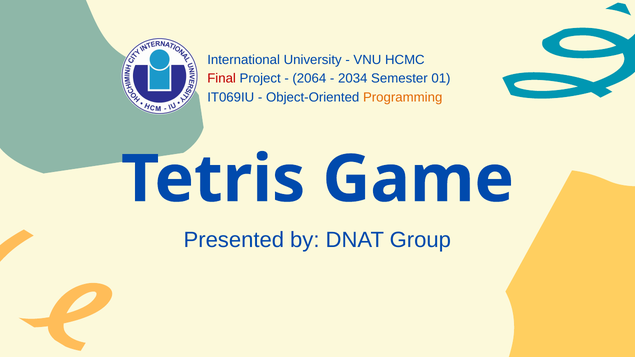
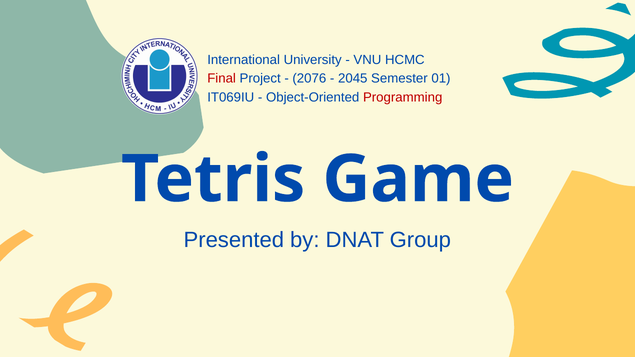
2064: 2064 -> 2076 (309, 79)
2034: 2034 -> 2045 (353, 79)
Programming colour: orange -> red (403, 97)
